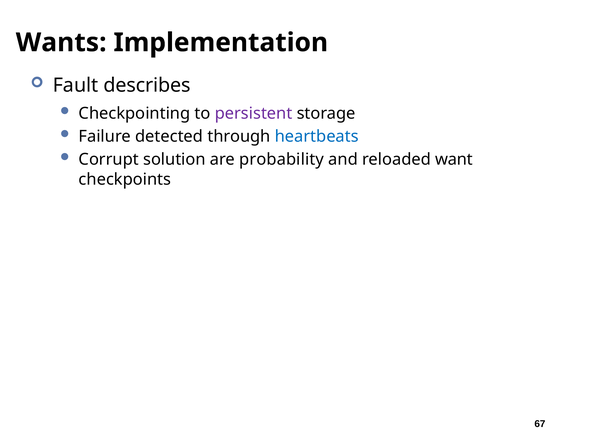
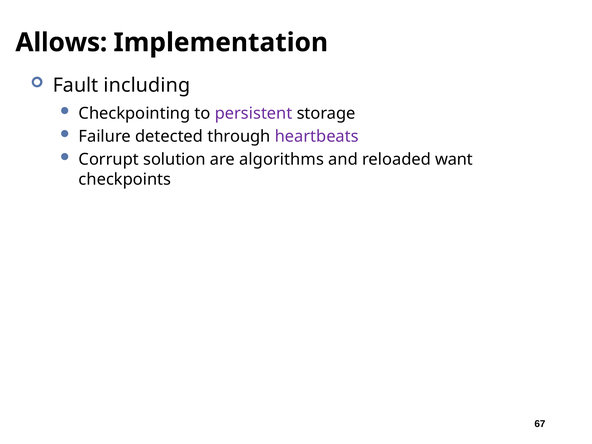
Wants: Wants -> Allows (61, 43)
describes: describes -> including (147, 85)
heartbeats colour: blue -> purple (317, 136)
probability: probability -> algorithms (282, 159)
